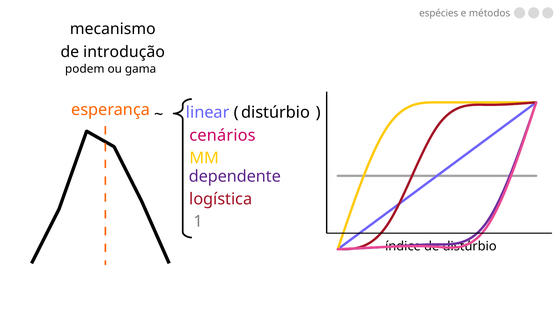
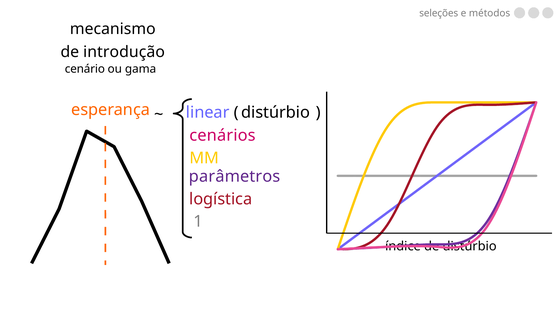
espécies: espécies -> seleções (439, 13)
podem: podem -> cenário (85, 69)
dependente: dependente -> parâmetros (235, 177)
